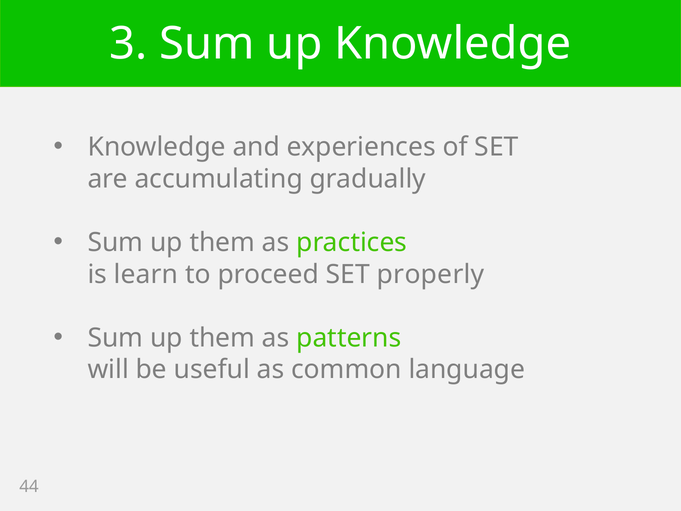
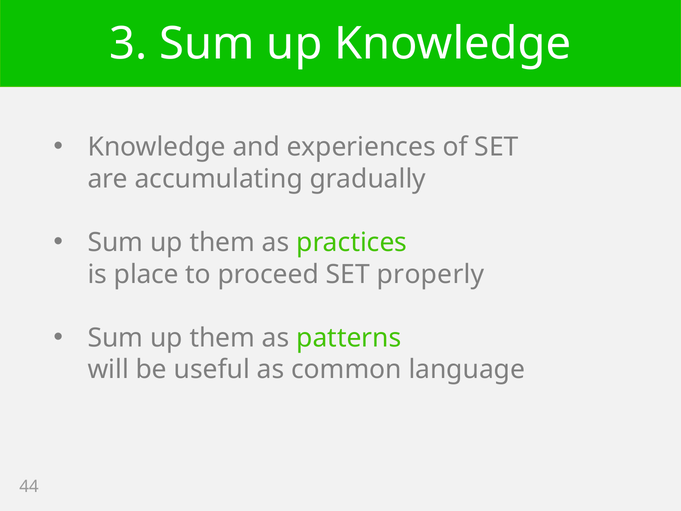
learn: learn -> place (146, 274)
